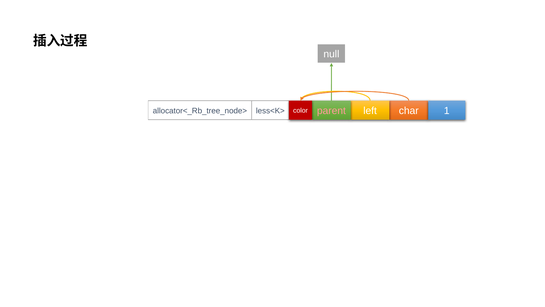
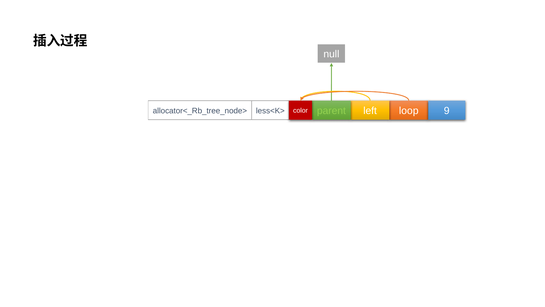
parent colour: pink -> light green (331, 111)
char: char -> loop (409, 111)
1: 1 -> 9 (447, 111)
